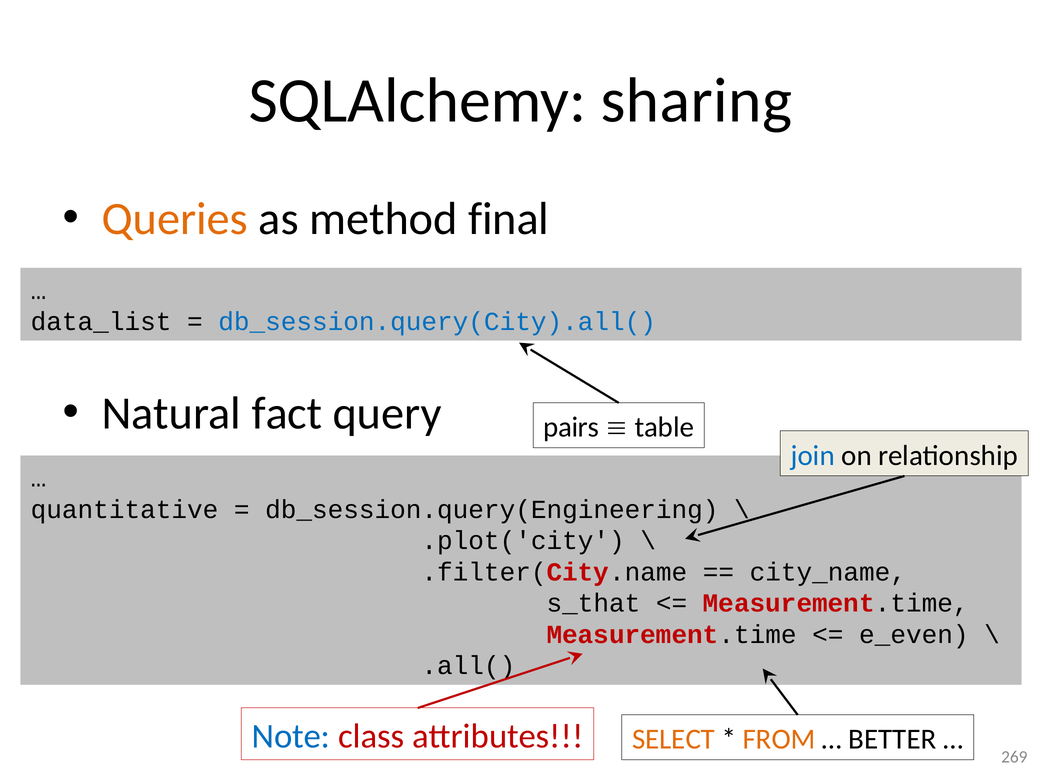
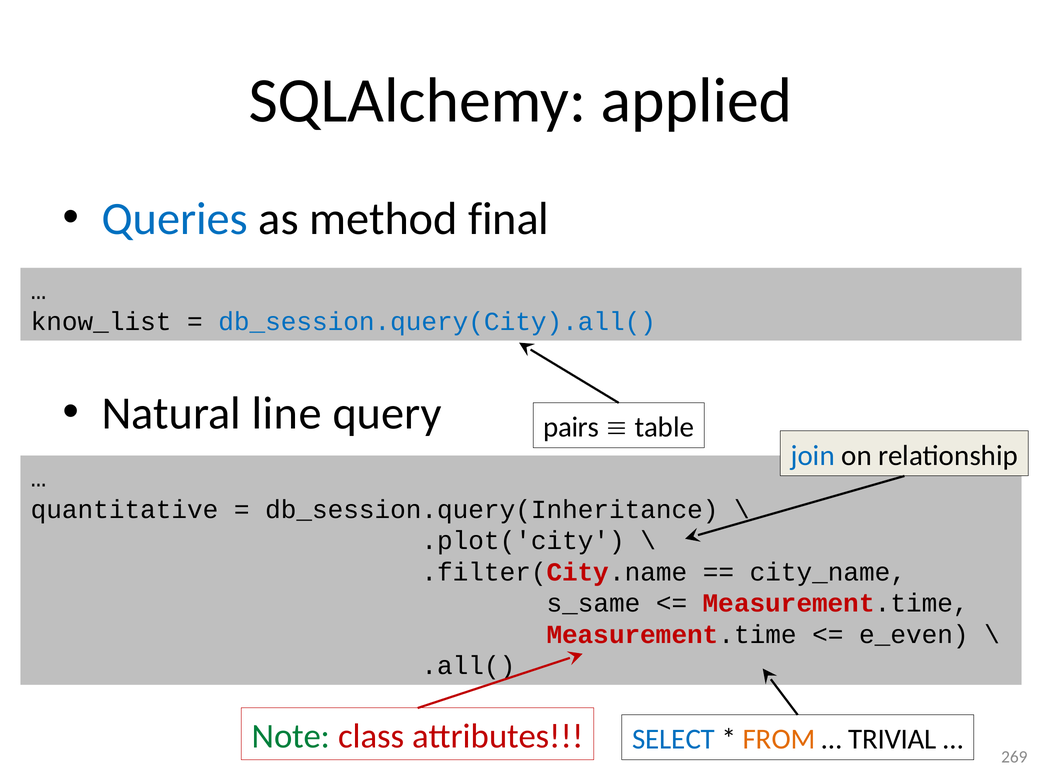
sharing: sharing -> applied (697, 101)
Queries colour: orange -> blue (175, 219)
data_list: data_list -> know_list (101, 321)
fact: fact -> line (287, 413)
db_session.query(Engineering: db_session.query(Engineering -> db_session.query(Inheritance (492, 509)
s_that: s_that -> s_same (593, 603)
Note colour: blue -> green (291, 736)
SELECT colour: orange -> blue (674, 739)
BETTER: BETTER -> TRIVIAL (893, 739)
